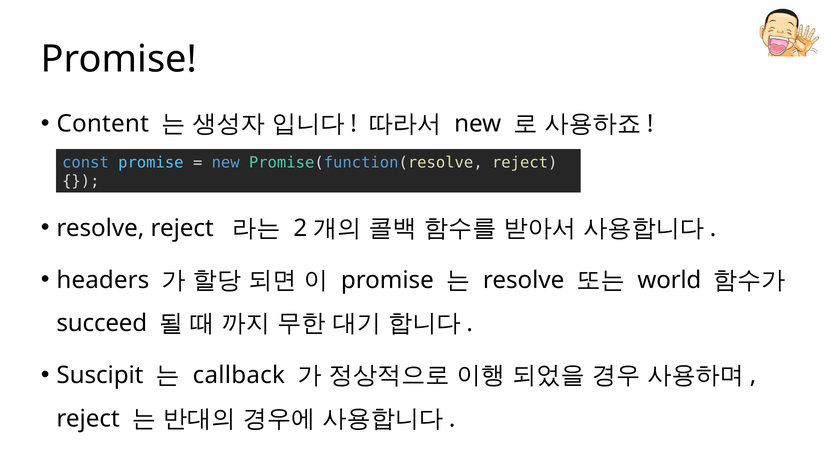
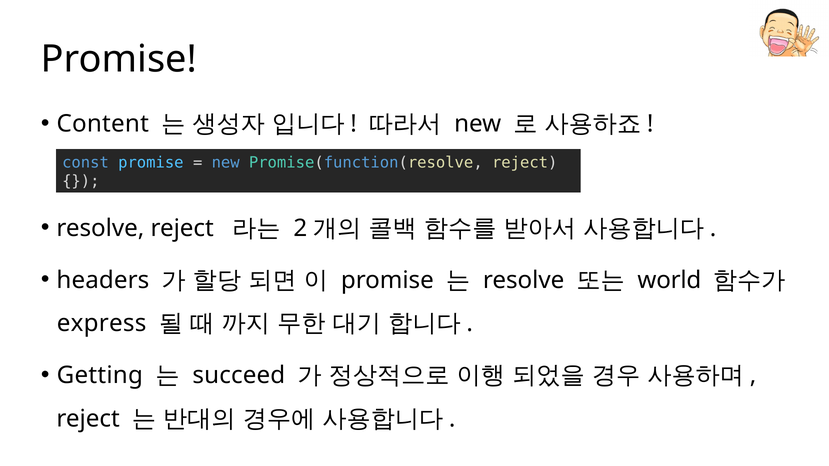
succeed: succeed -> express (102, 324)
Suscipit: Suscipit -> Getting (100, 376)
callback: callback -> succeed (239, 376)
